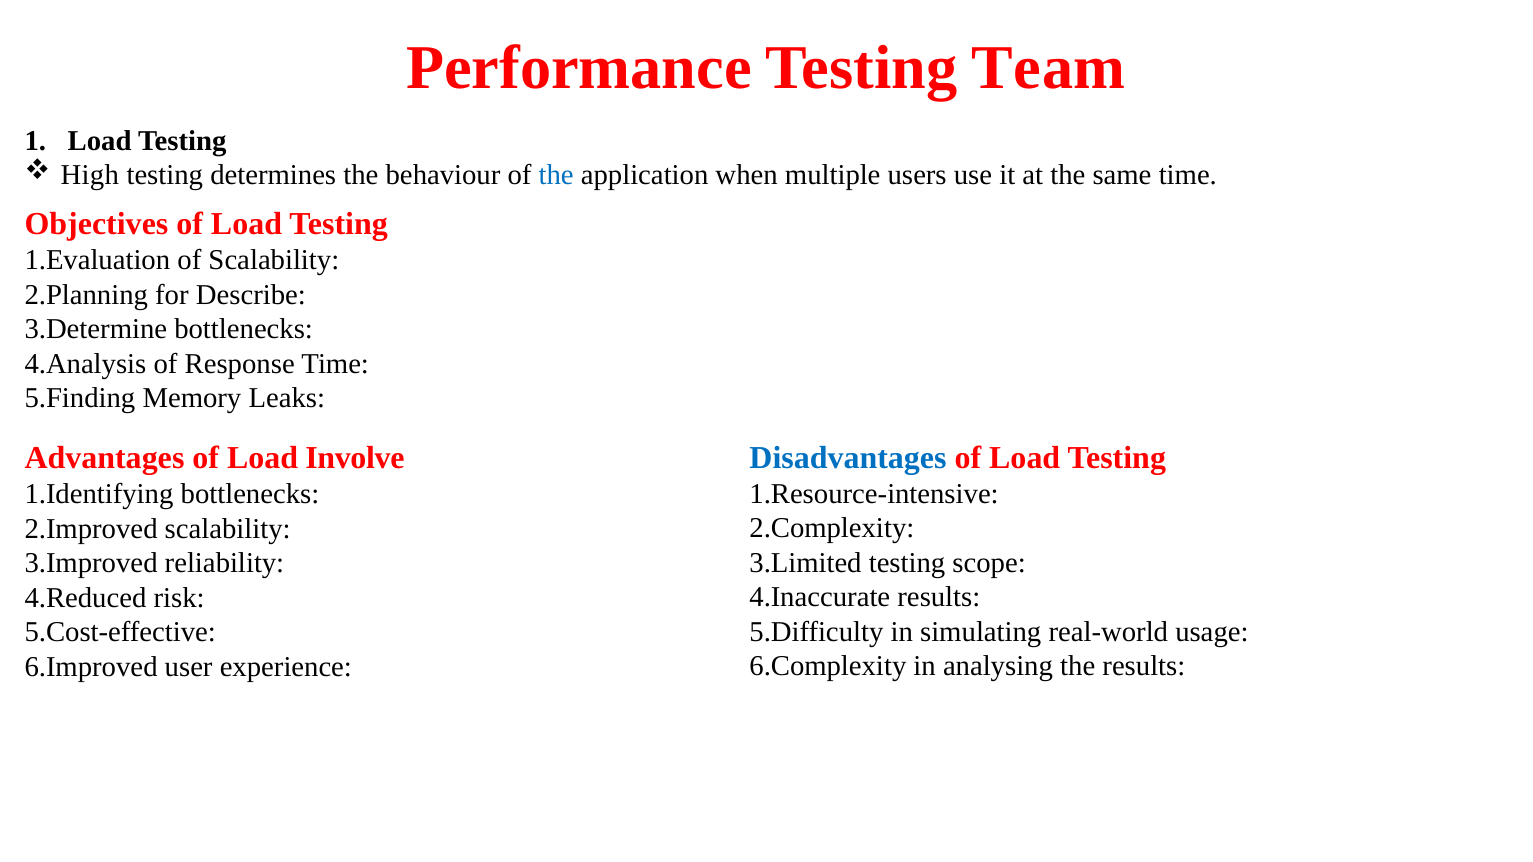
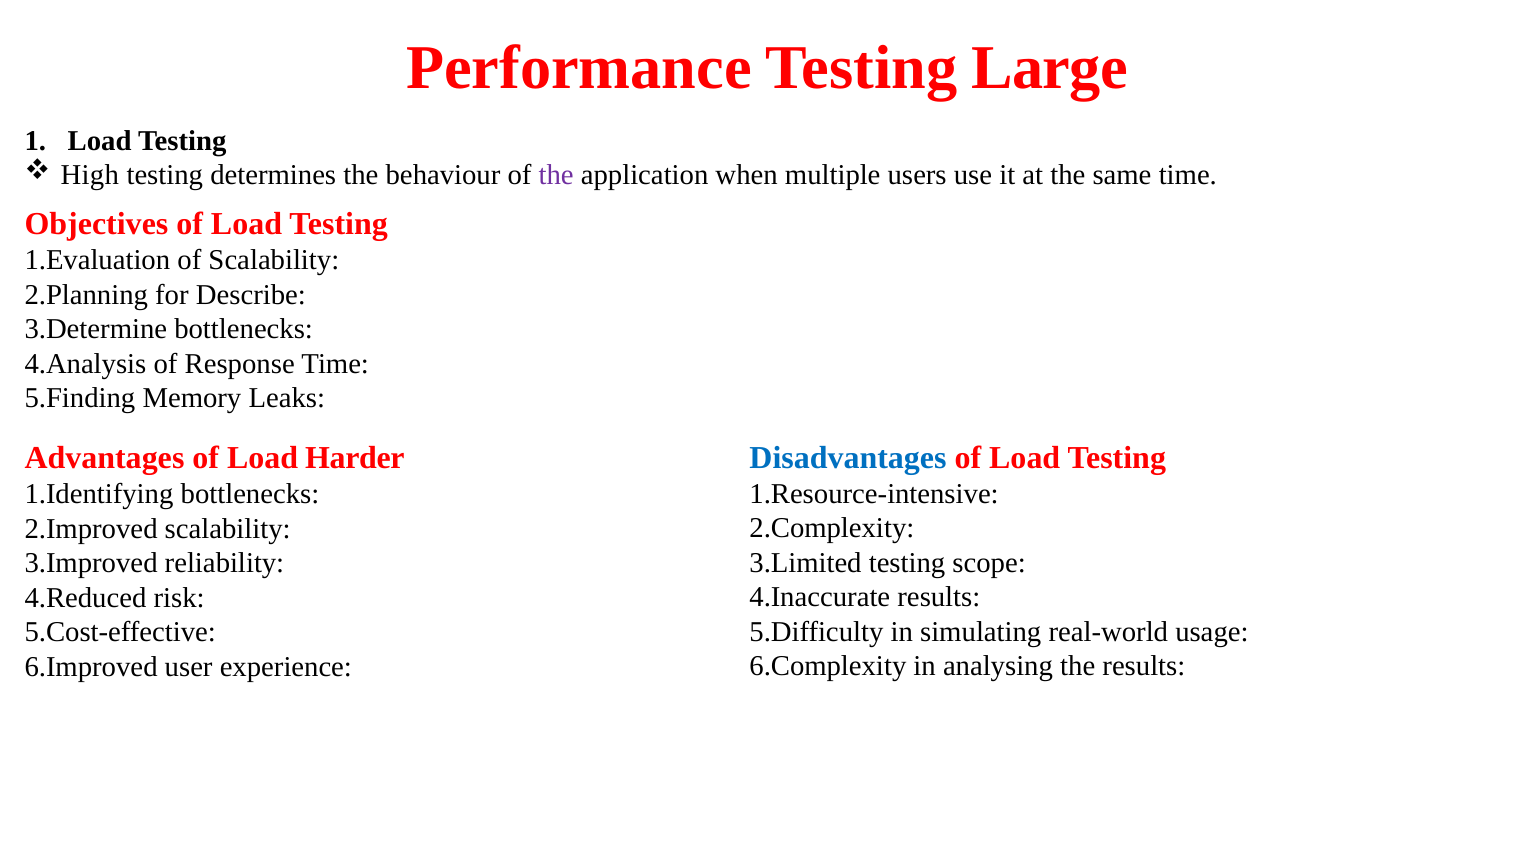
Team: Team -> Large (1049, 68)
the colour: blue -> purple (556, 175)
Involve: Involve -> Harder (355, 458)
